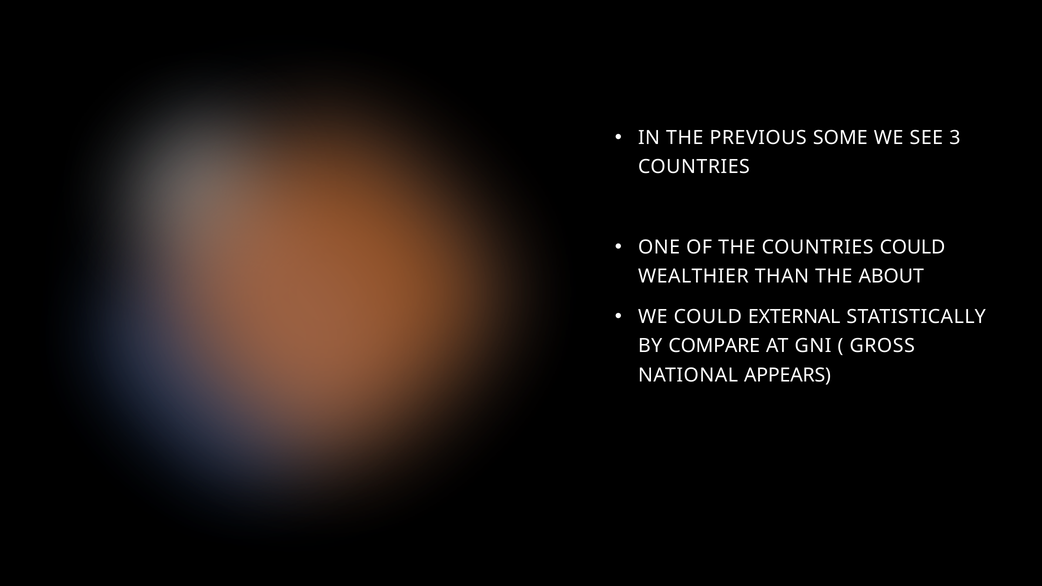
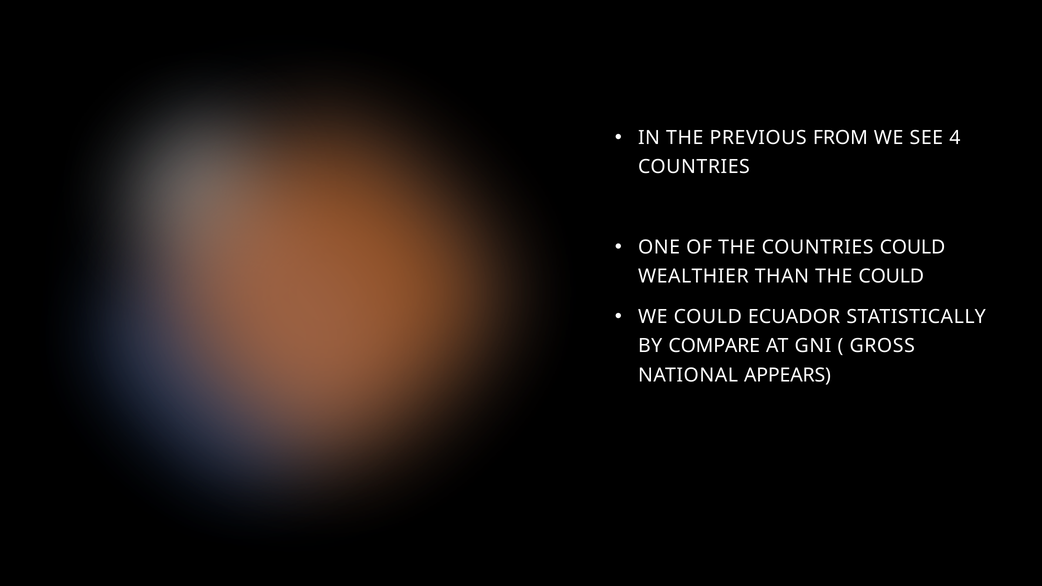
SOME: SOME -> FROM (840, 138)
3: 3 -> 4 (955, 138)
THE ABOUT: ABOUT -> COULD (891, 277)
EXTERNAL: EXTERNAL -> ECUADOR (794, 317)
